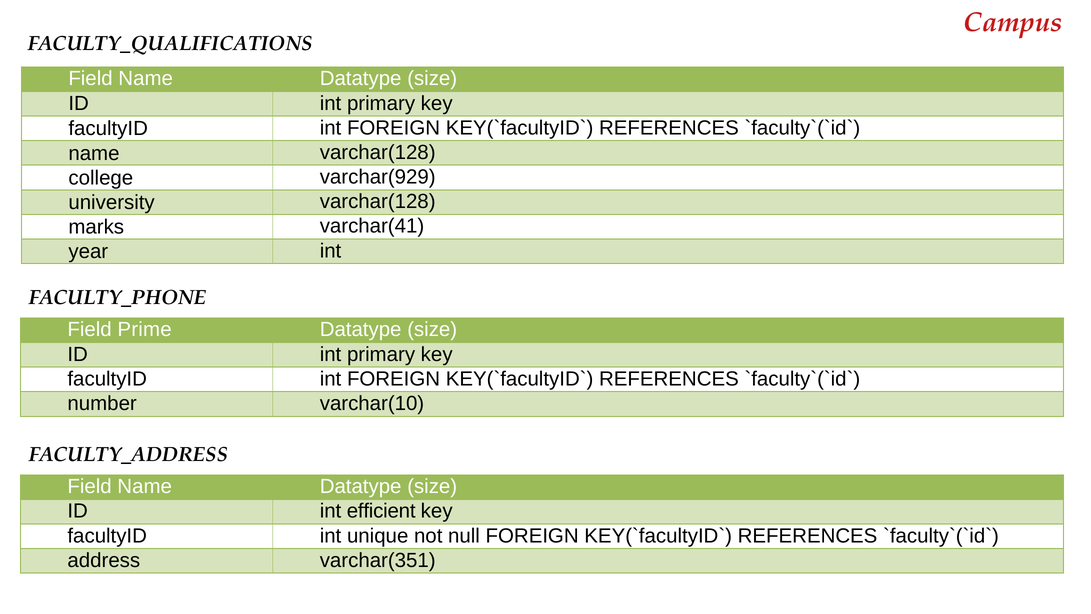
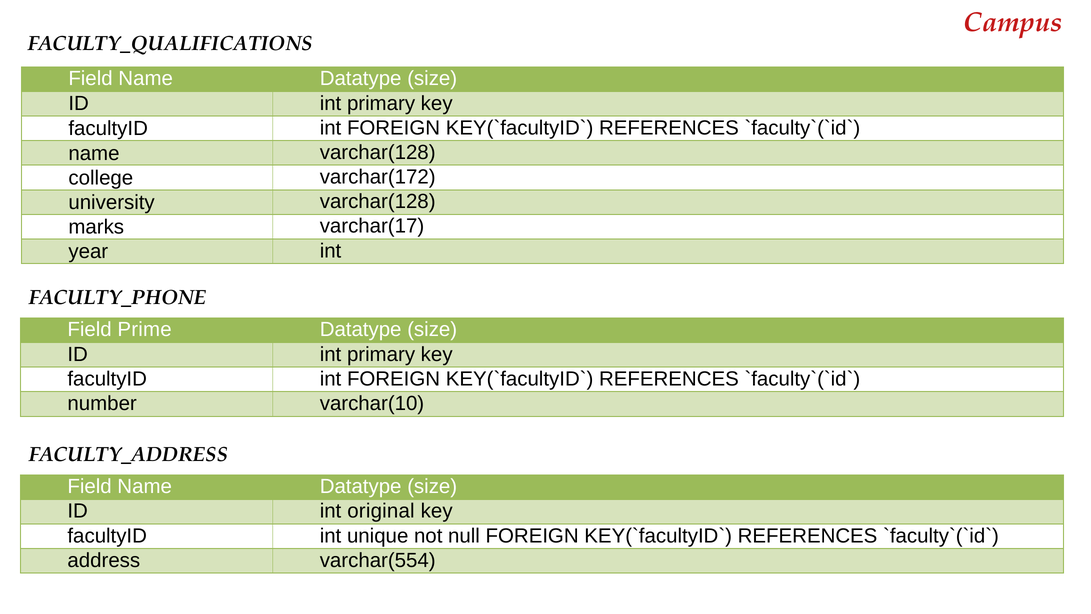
varchar(929: varchar(929 -> varchar(172 (378, 177)
varchar(41: varchar(41 -> varchar(17 (372, 226)
efficient: efficient -> original (381, 511)
varchar(351: varchar(351 -> varchar(554 (378, 560)
